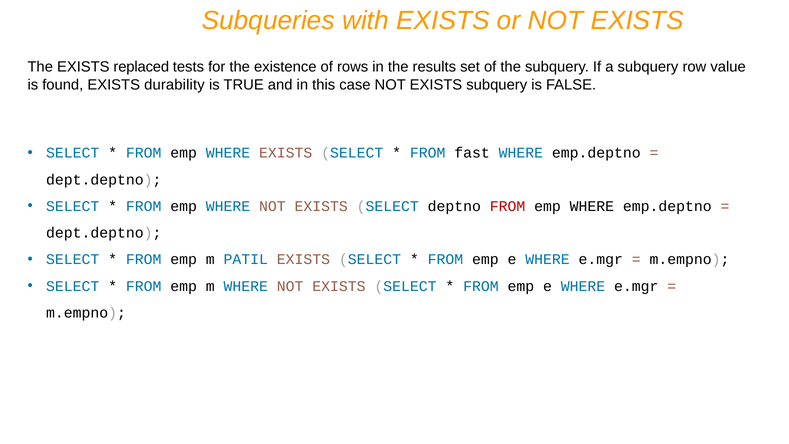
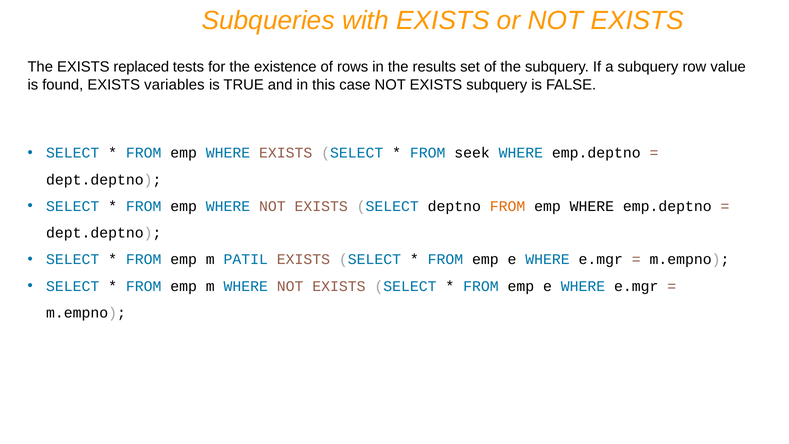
durability: durability -> variables (174, 85)
fast: fast -> seek (472, 153)
FROM colour: red -> orange (508, 206)
